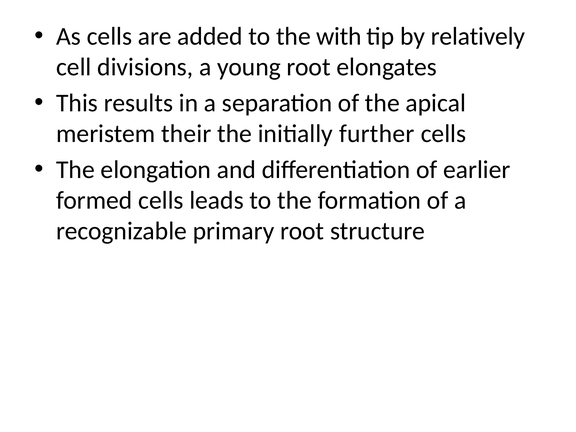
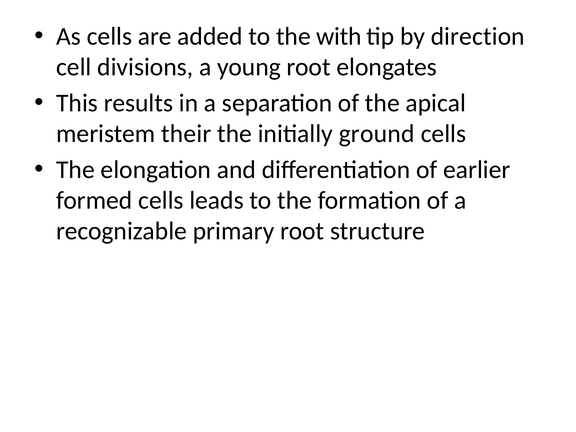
relatively: relatively -> direction (478, 36)
further: further -> ground (377, 134)
